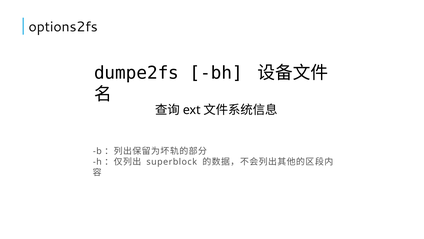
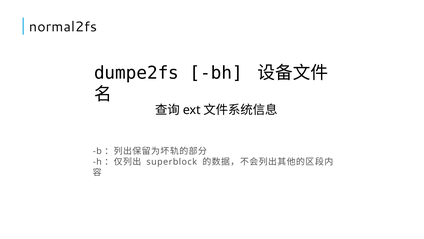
options2fs: options2fs -> normal2fs (63, 27)
